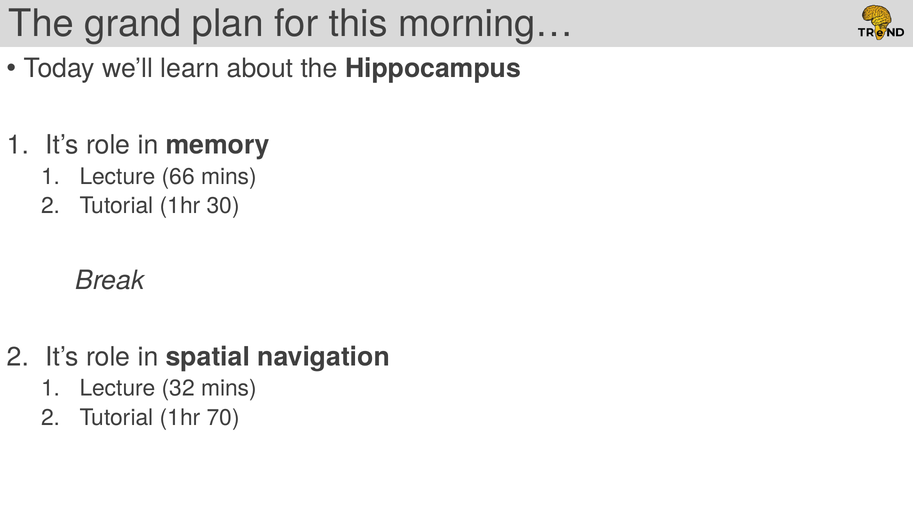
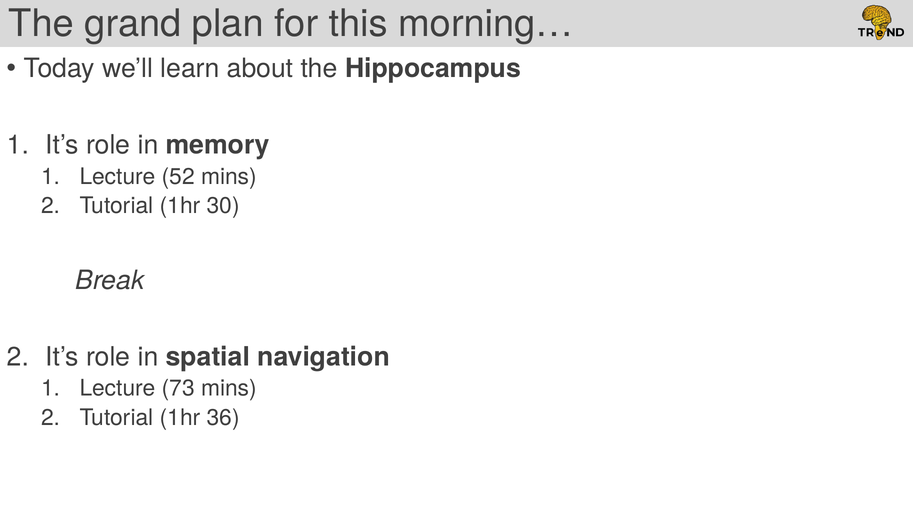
66: 66 -> 52 (178, 177)
32: 32 -> 73 (178, 389)
70: 70 -> 36 (223, 418)
